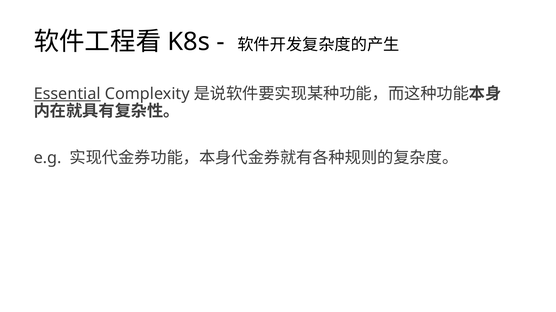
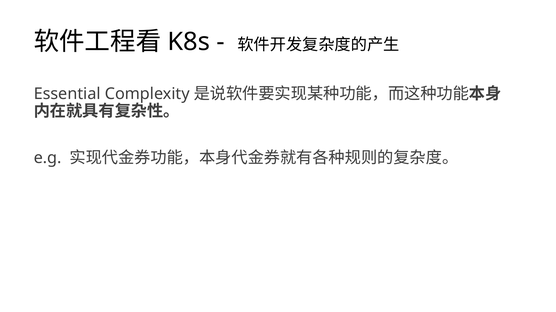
Essential underline: present -> none (67, 94)
